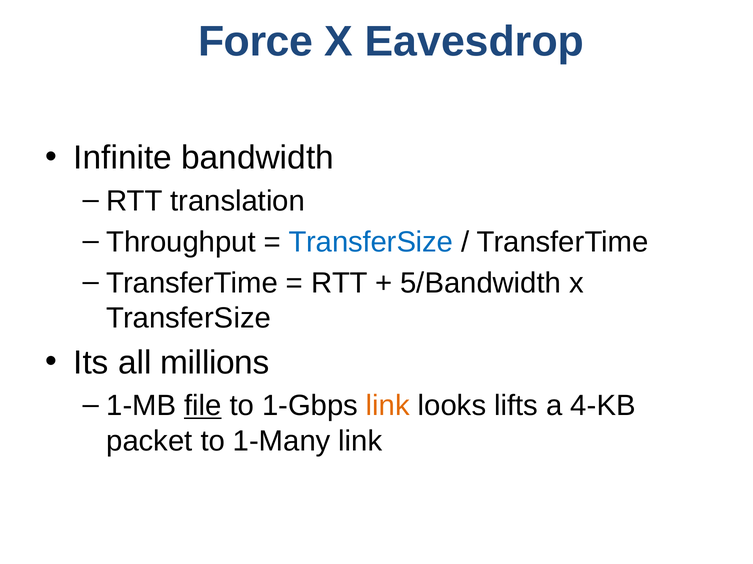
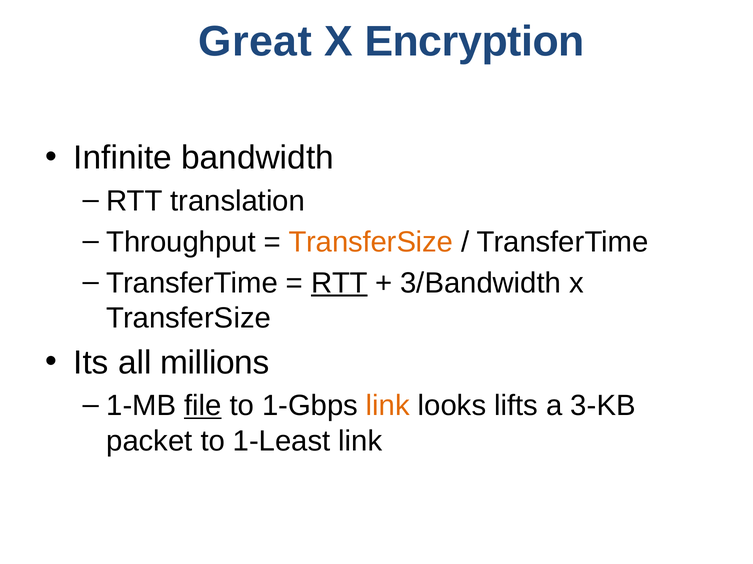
Force: Force -> Great (255, 41)
Eavesdrop: Eavesdrop -> Encryption (475, 41)
TransferSize colour: blue -> orange (371, 242)
RTT underline: none -> present (339, 283)
5/Bandwidth: 5/Bandwidth -> 3/Bandwidth (481, 283)
4-KB: 4-KB -> 3-KB (603, 406)
1-Many: 1-Many -> 1-Least (282, 441)
